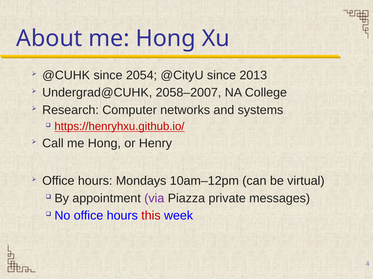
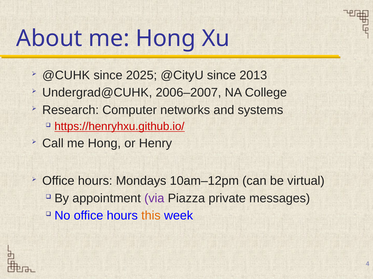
2054: 2054 -> 2025 (142, 75)
2058–2007: 2058–2007 -> 2006–2007 (188, 93)
this colour: red -> orange (151, 216)
